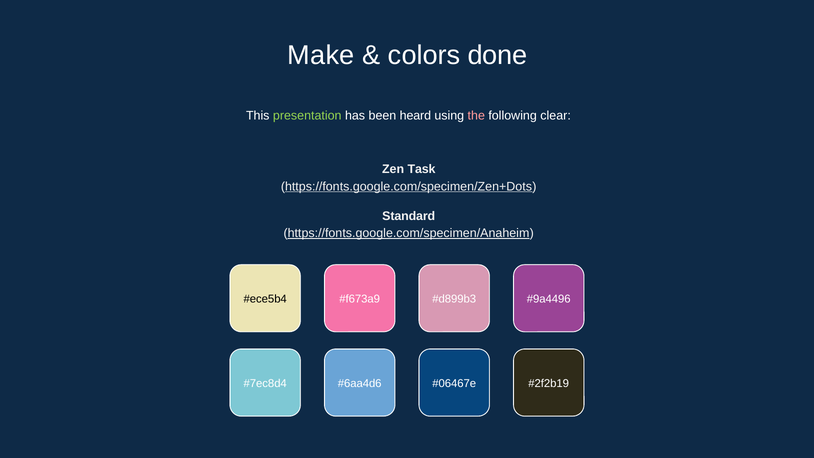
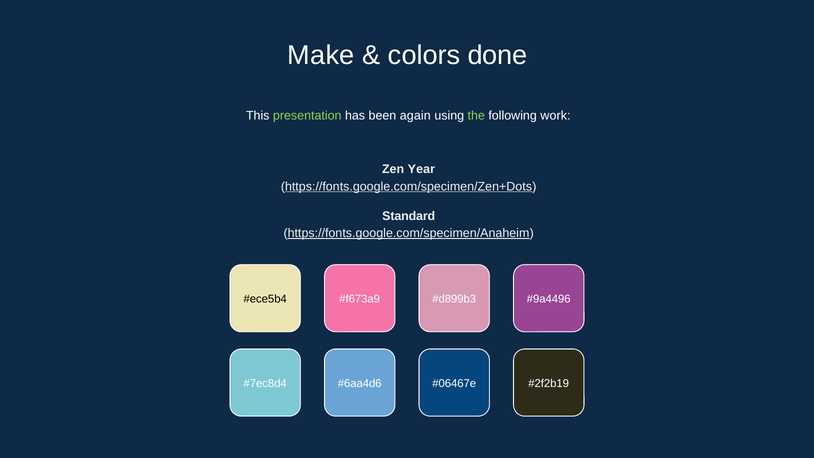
heard: heard -> again (415, 116)
the colour: pink -> light green (476, 116)
clear: clear -> work (556, 116)
Task: Task -> Year (421, 169)
